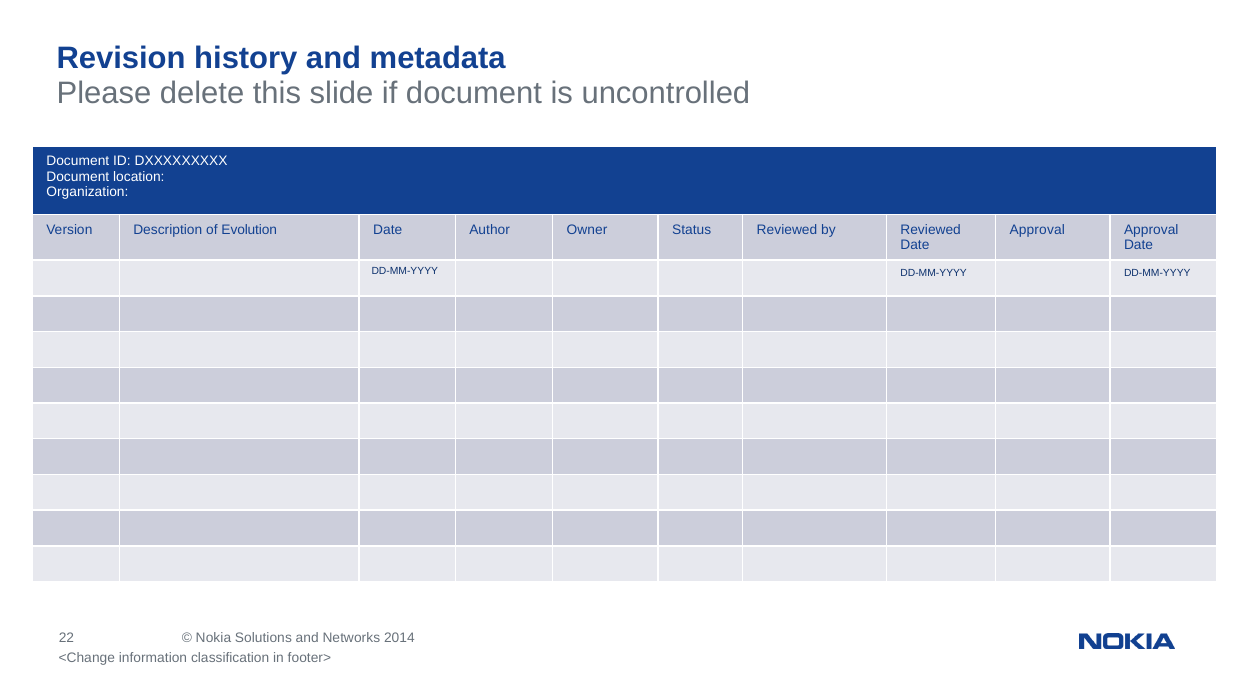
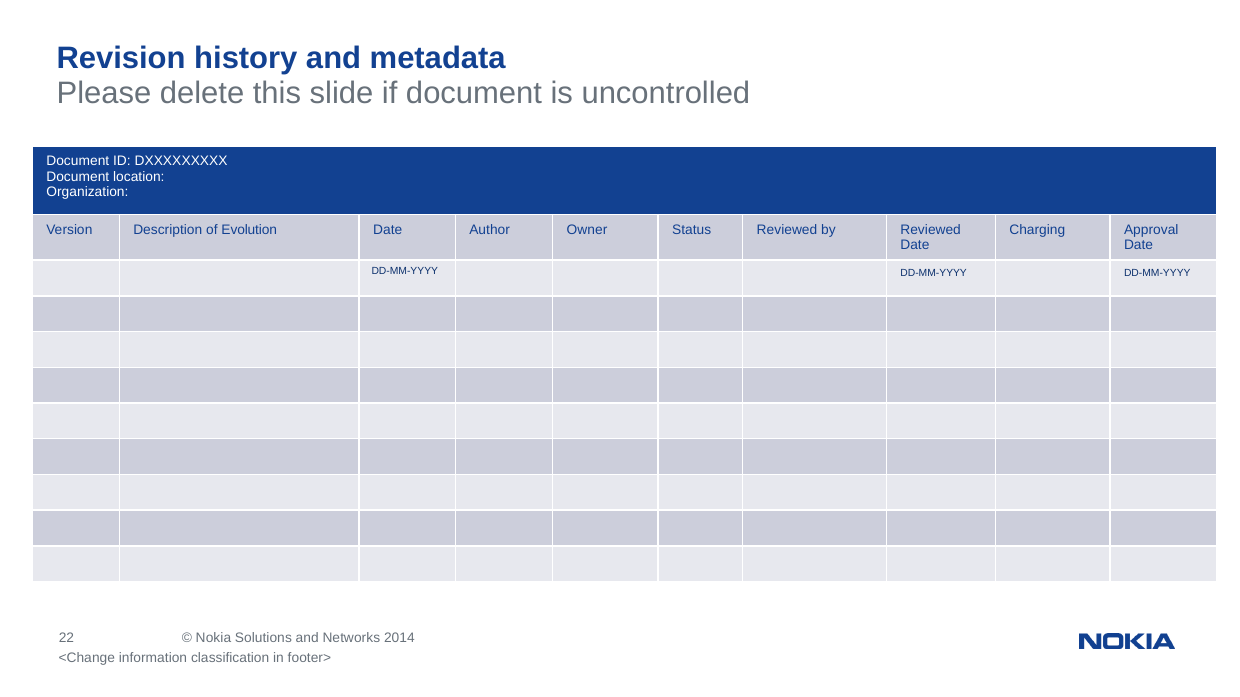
Approval: Approval -> Charging (1037, 230)
